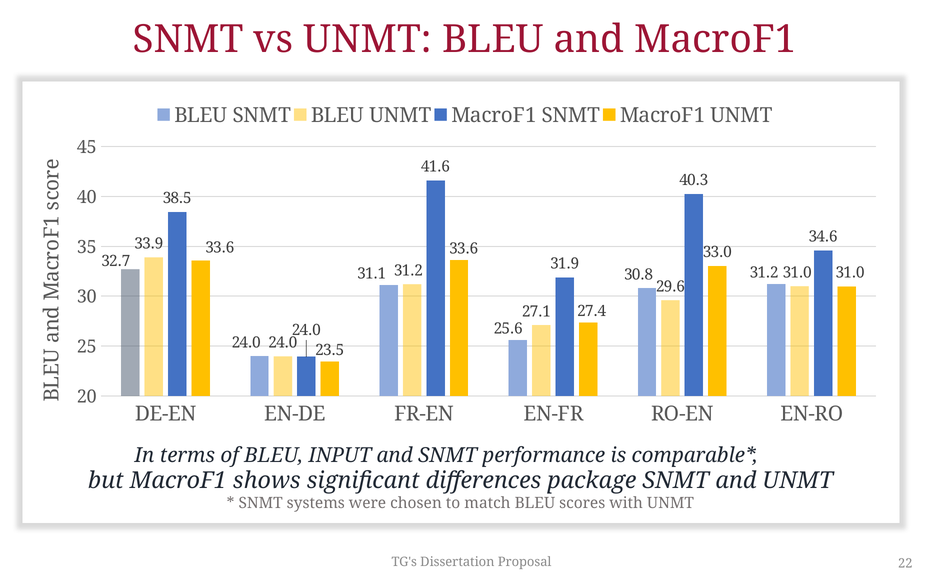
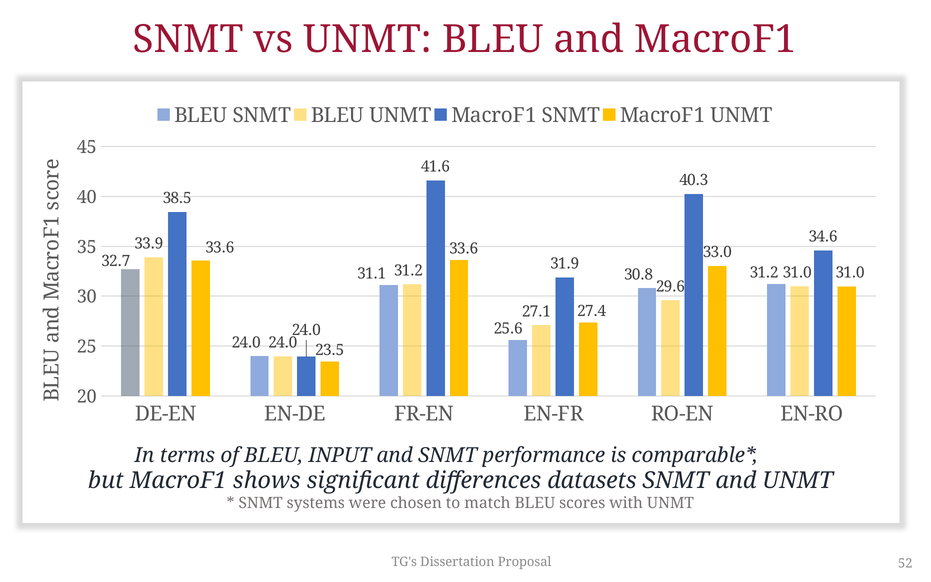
package: package -> datasets (592, 480)
22: 22 -> 52 (905, 563)
